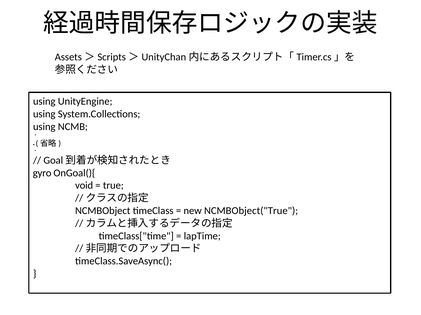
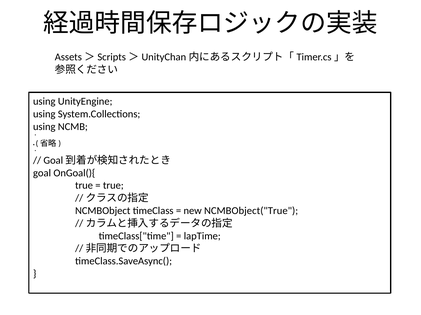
gyro: gyro -> goal (42, 173)
void: void -> true (84, 186)
